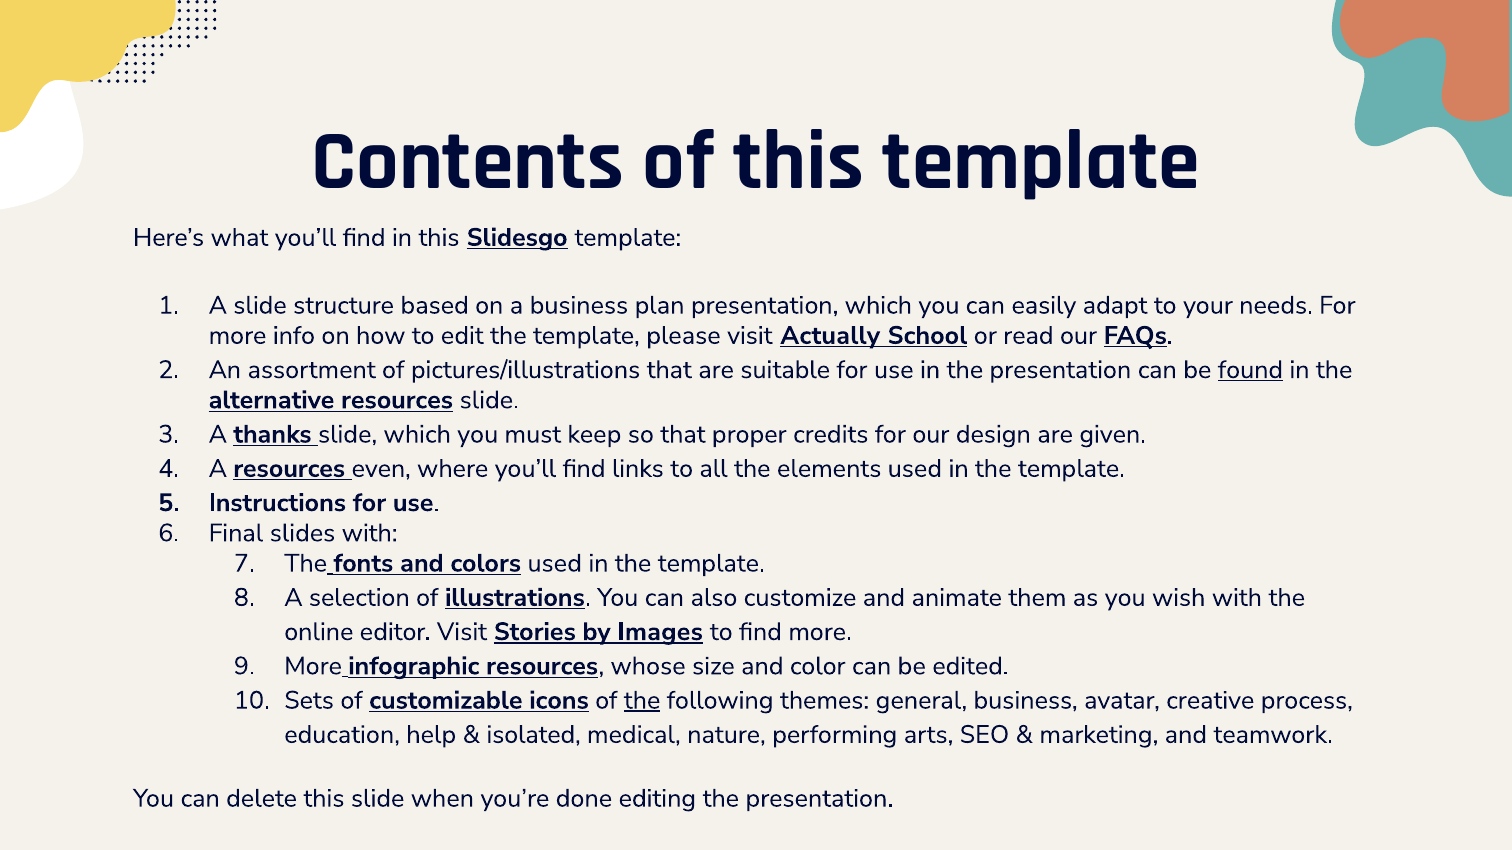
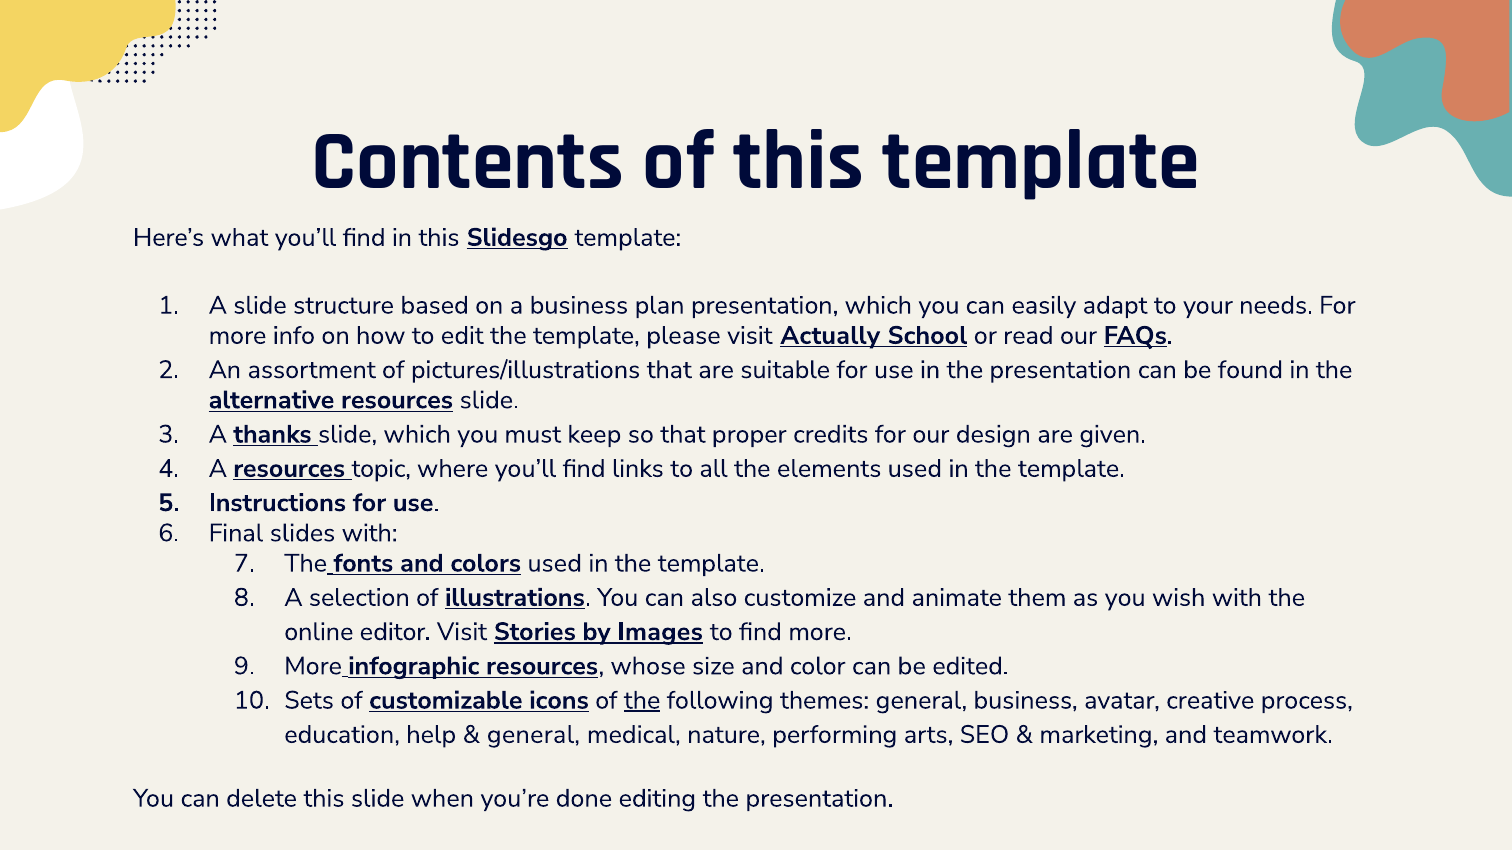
found underline: present -> none (1250, 370)
even: even -> topic (381, 469)
isolated: isolated -> general (533, 735)
